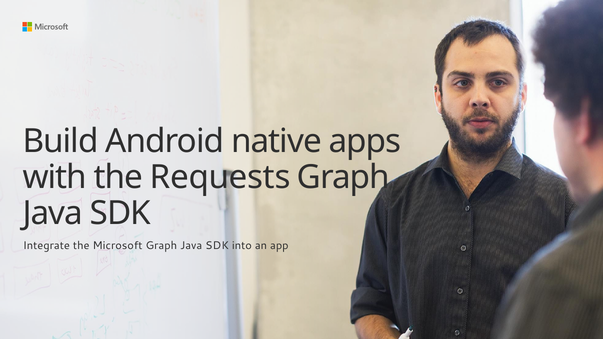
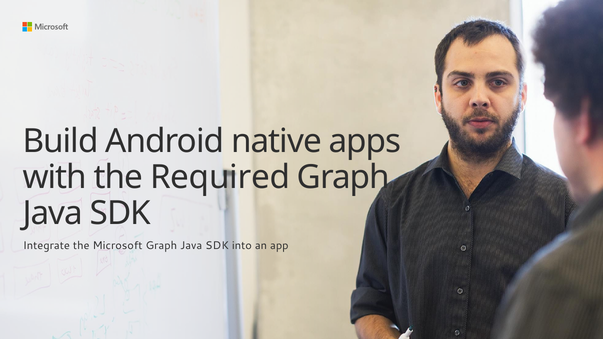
Requests: Requests -> Required (220, 177)
